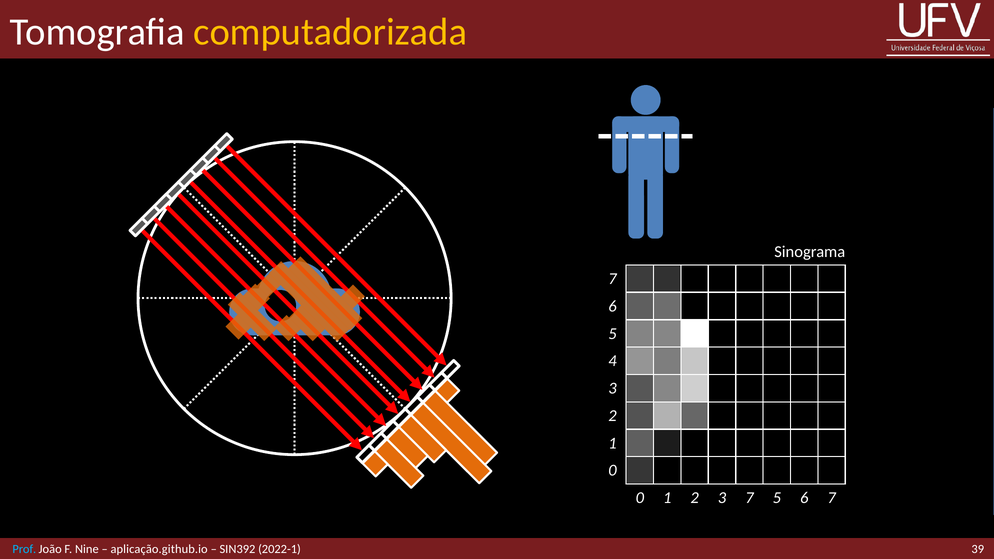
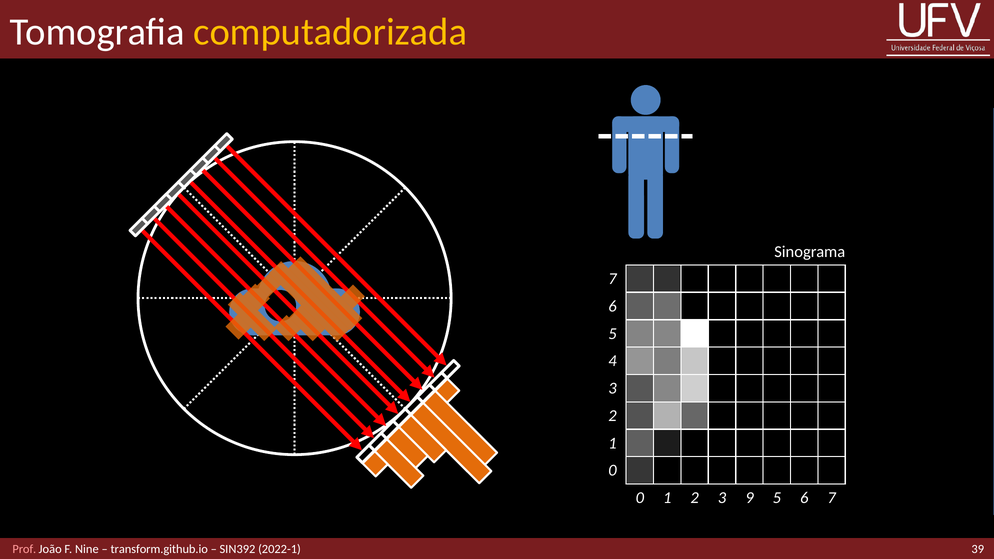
3 7: 7 -> 9 (749, 498)
Prof colour: light blue -> pink (24, 549)
aplicação.github.io: aplicação.github.io -> transform.github.io (159, 549)
